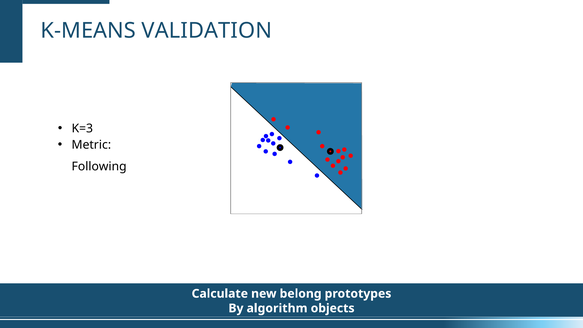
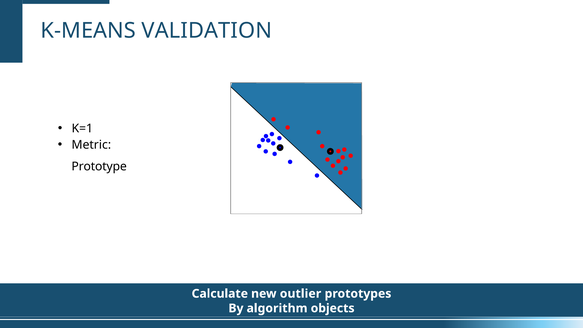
K=3: K=3 -> K=1 (82, 128)
Following: Following -> Prototype (99, 167)
belong: belong -> outlier (301, 294)
